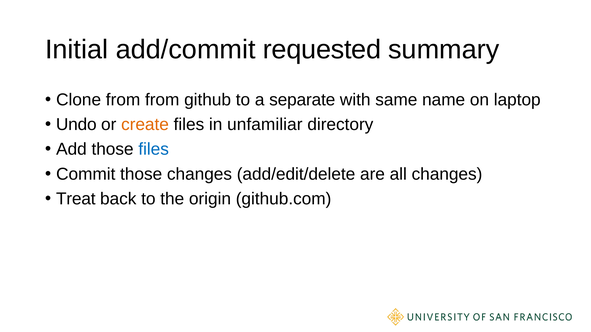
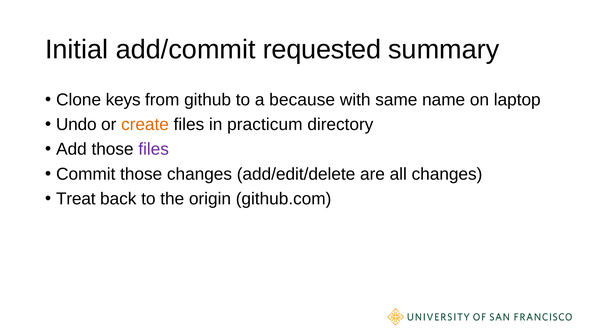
Clone from: from -> keys (123, 100)
separate: separate -> because (302, 100)
unfamiliar: unfamiliar -> practicum (265, 125)
files colour: blue -> purple (154, 149)
